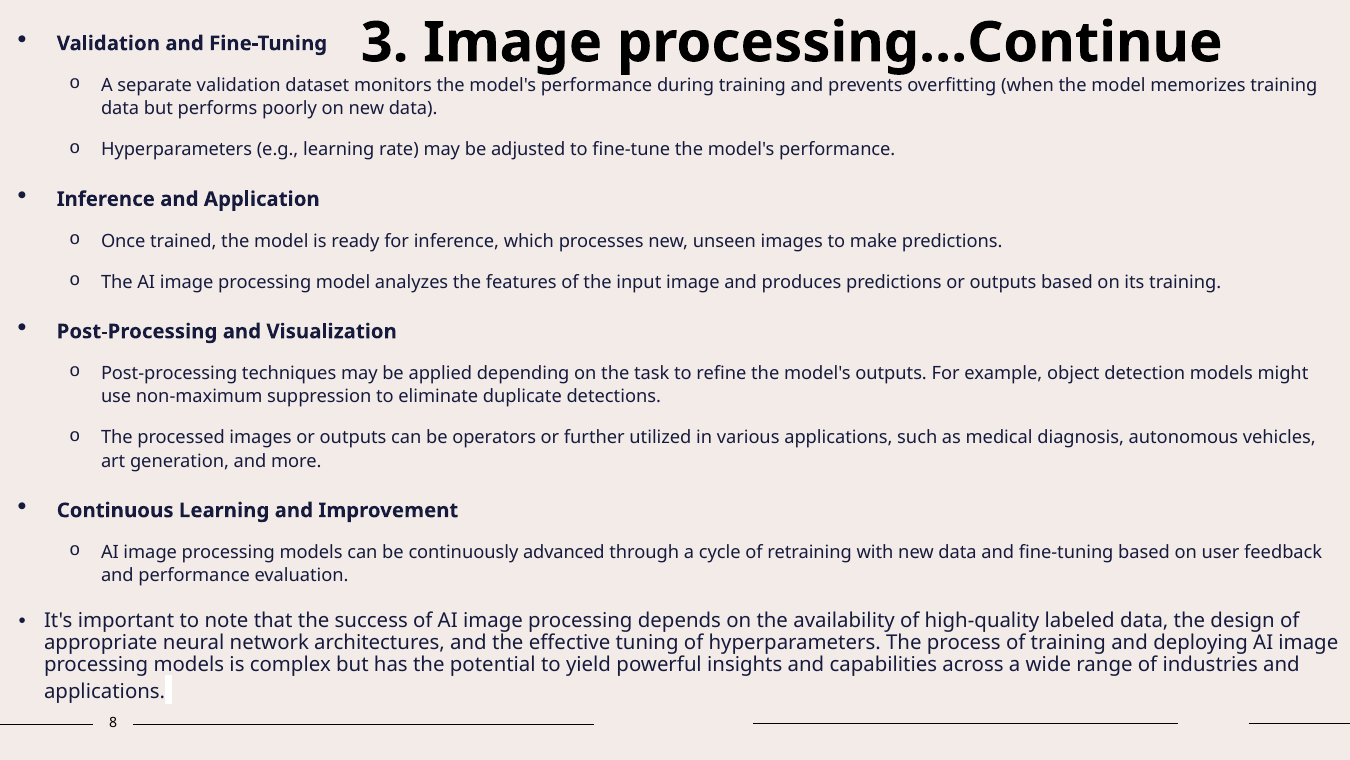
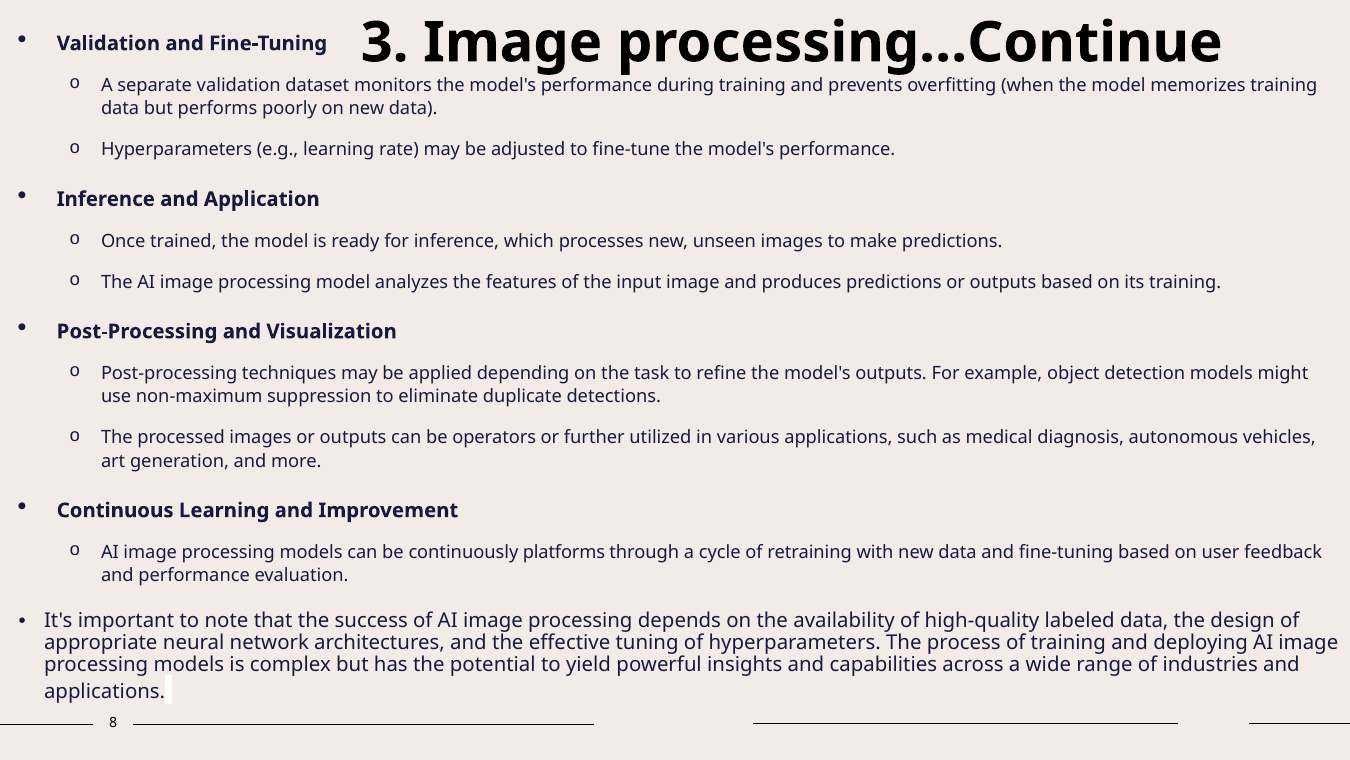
advanced: advanced -> platforms (564, 552)
